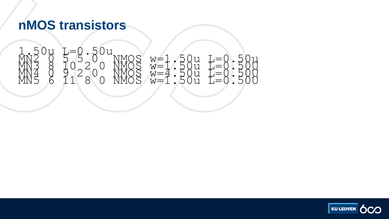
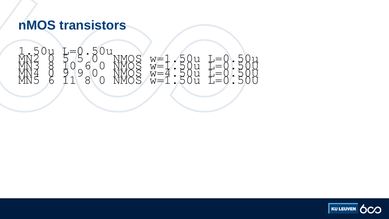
2: 2 -> 6 (88, 65)
2: 2 -> 9 (80, 73)
